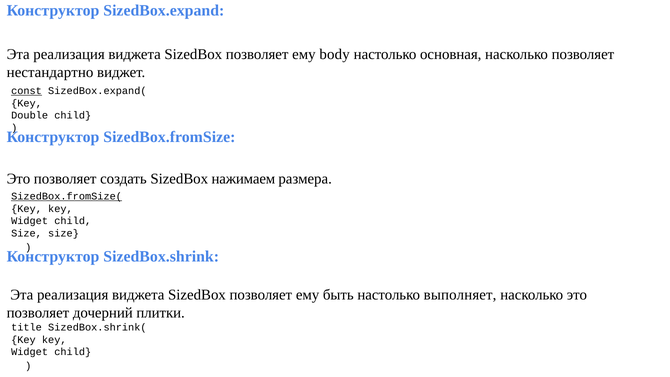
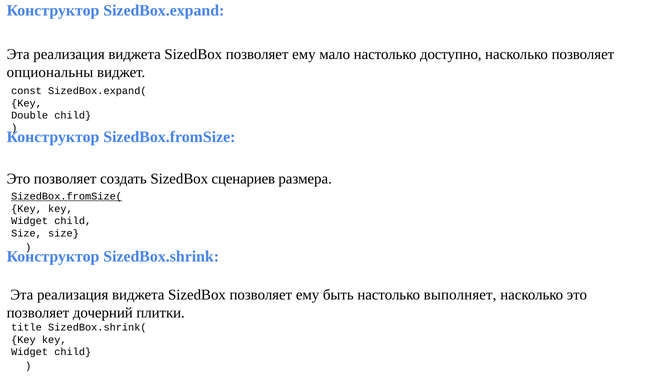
body: body -> мало (335, 55)
основная: основная -> доступно (451, 55)
нестандартно: нестандартно -> опциональны (50, 72)
const underline: present -> none (27, 91)
нажимаем: нажимаем -> сценариев (243, 179)
